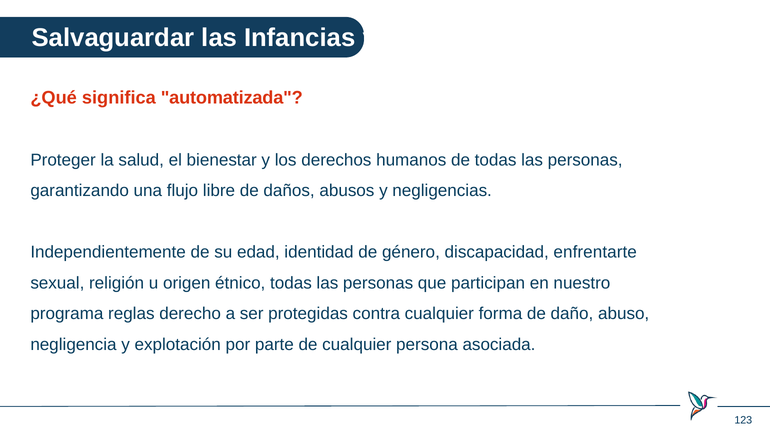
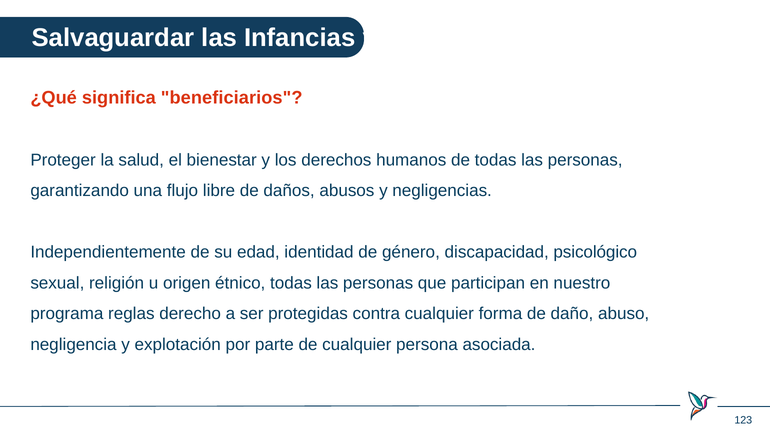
automatizada: automatizada -> beneficiarios (232, 98)
enfrentarte: enfrentarte -> psicológico (595, 252)
